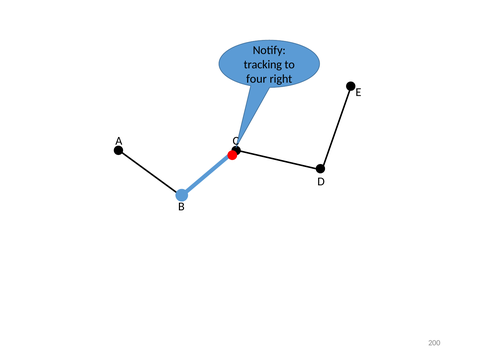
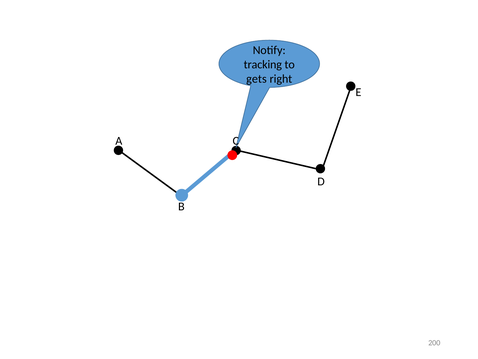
four: four -> gets (256, 79)
